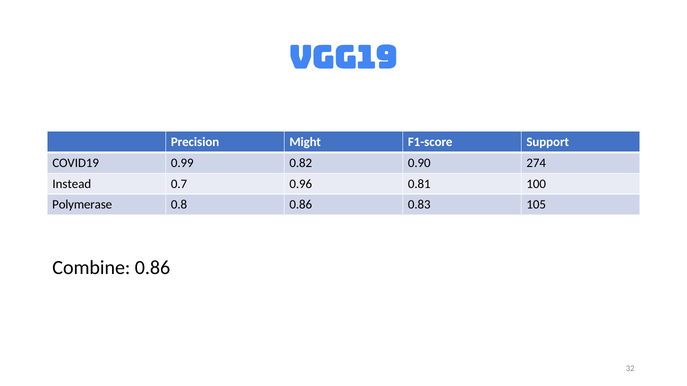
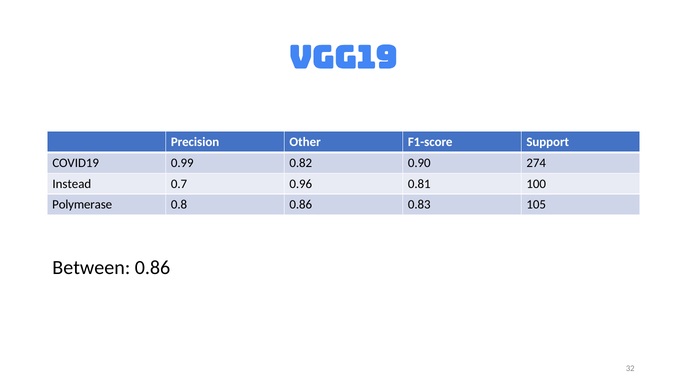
Might: Might -> Other (305, 142)
Combine: Combine -> Between (91, 268)
